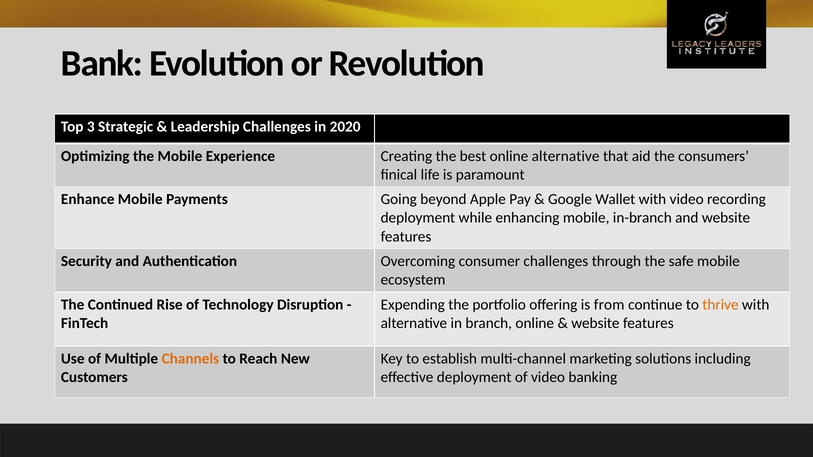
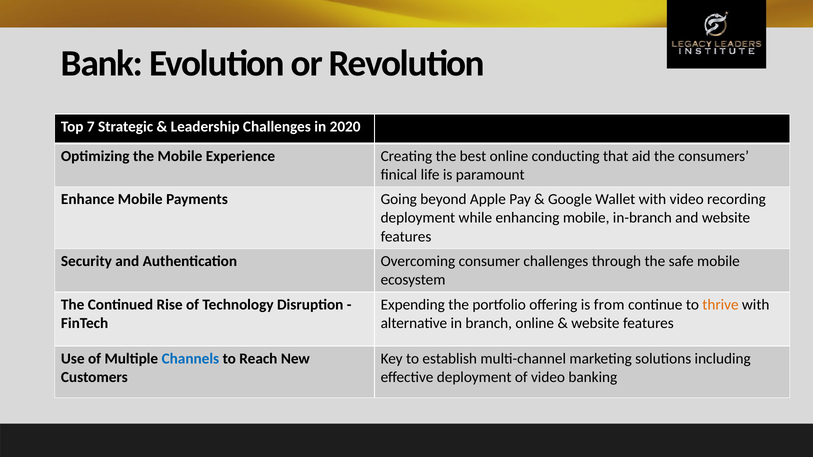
3: 3 -> 7 (91, 127)
online alternative: alternative -> conducting (566, 156)
Channels colour: orange -> blue (190, 359)
